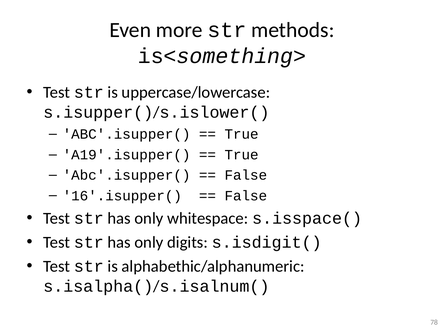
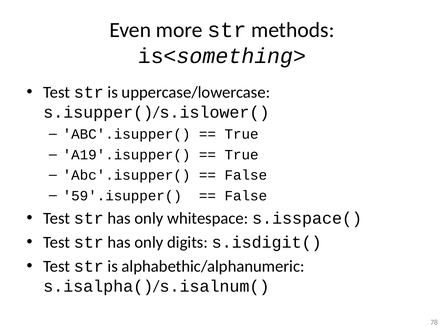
16'.isupper(: 16'.isupper( -> 59'.isupper( (122, 196)
